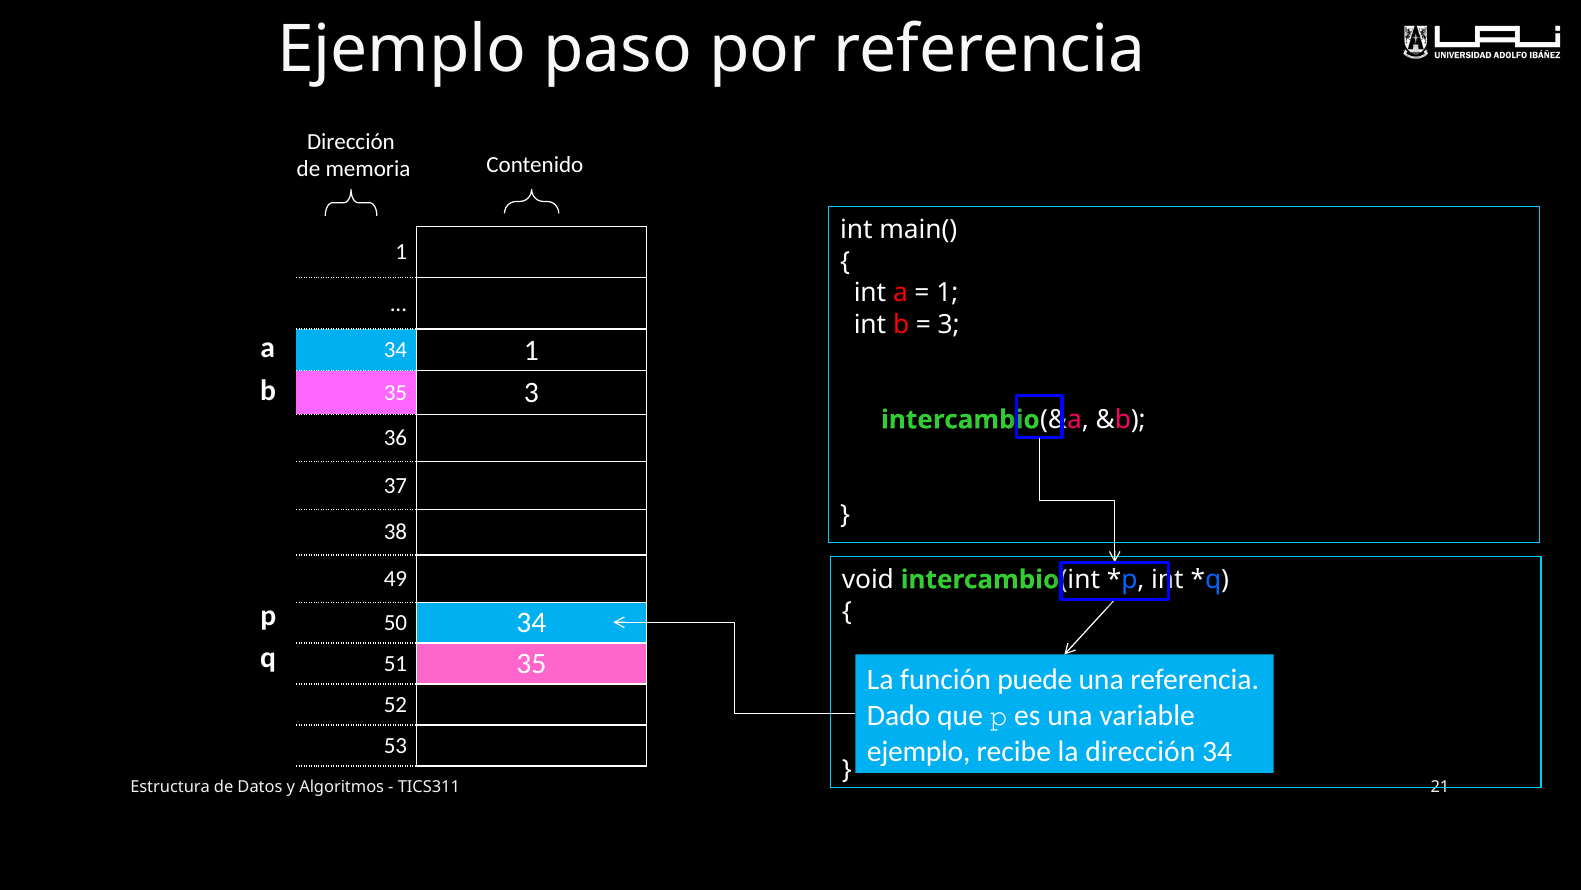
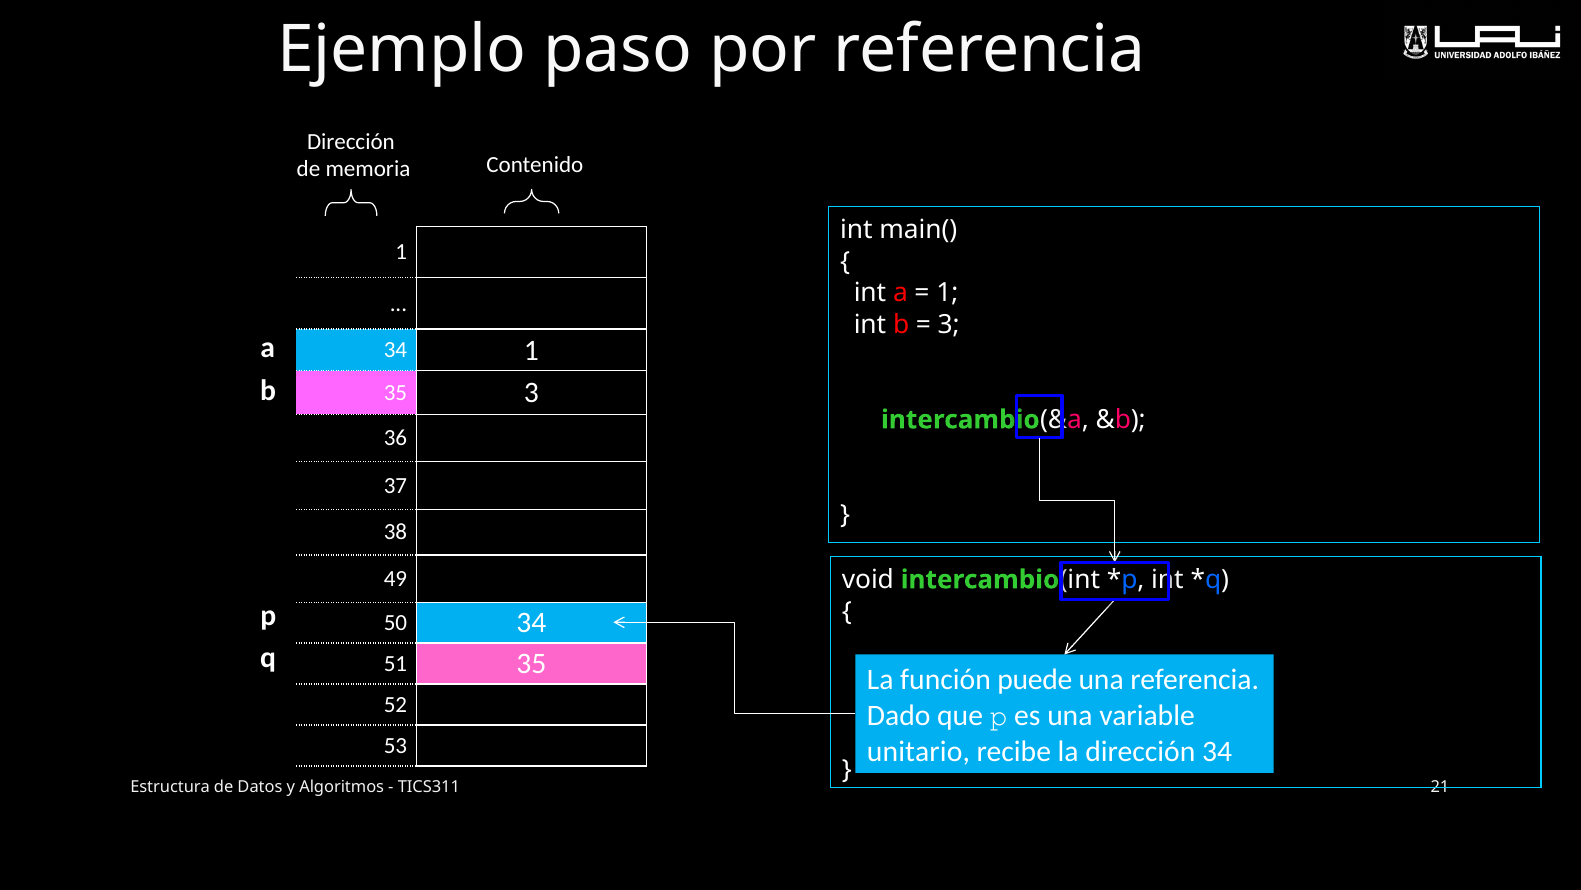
ejemplo: ejemplo -> unitario (918, 751)
